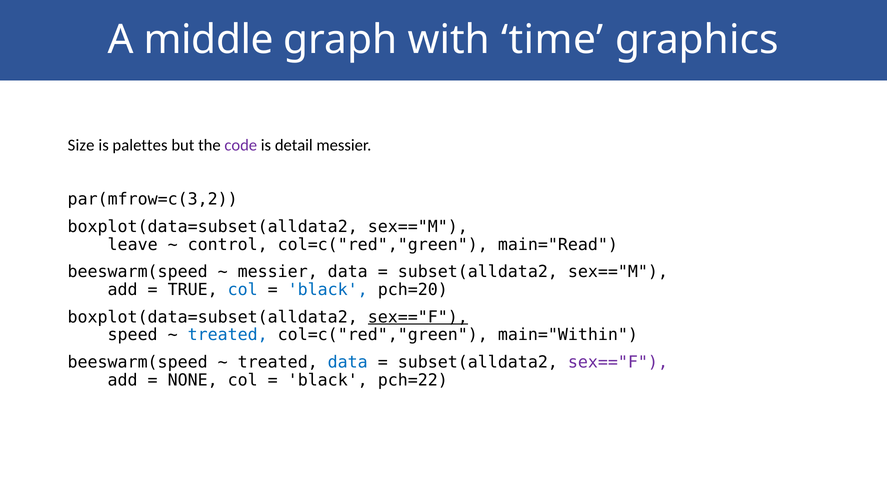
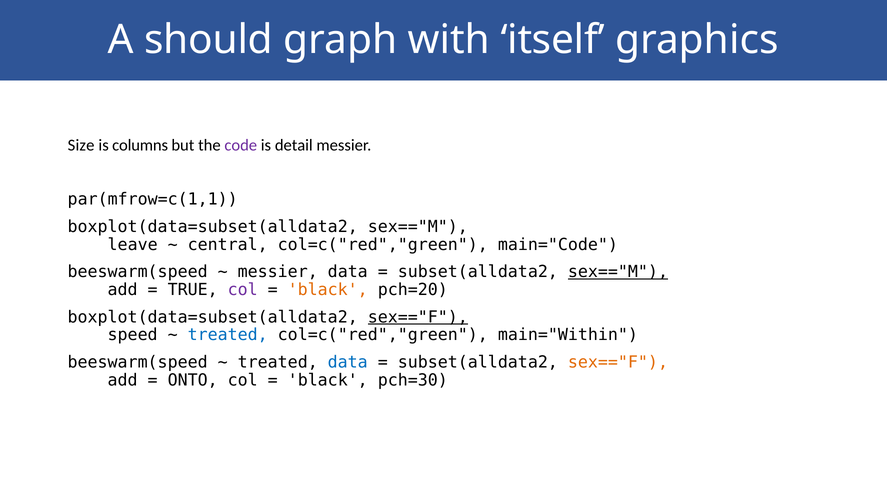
middle: middle -> should (209, 40)
time: time -> itself (553, 40)
palettes: palettes -> columns (140, 145)
par(mfrow=c(3,2: par(mfrow=c(3,2 -> par(mfrow=c(1,1 (153, 199)
control: control -> central (228, 245)
main="Read: main="Read -> main="Code (558, 245)
sex=="M underline: none -> present (618, 272)
col colour: blue -> purple (243, 290)
black colour: blue -> orange (328, 290)
sex=="F colour: purple -> orange (618, 362)
NONE: NONE -> ONTO (193, 380)
pch=22: pch=22 -> pch=30 (413, 380)
